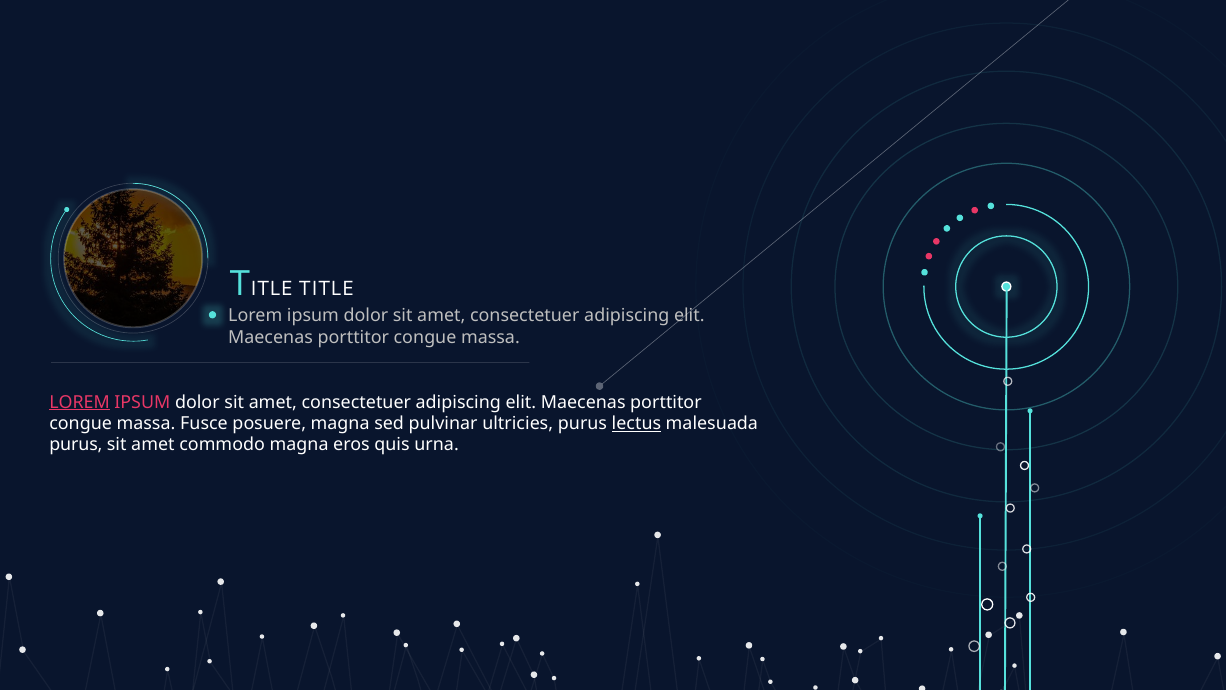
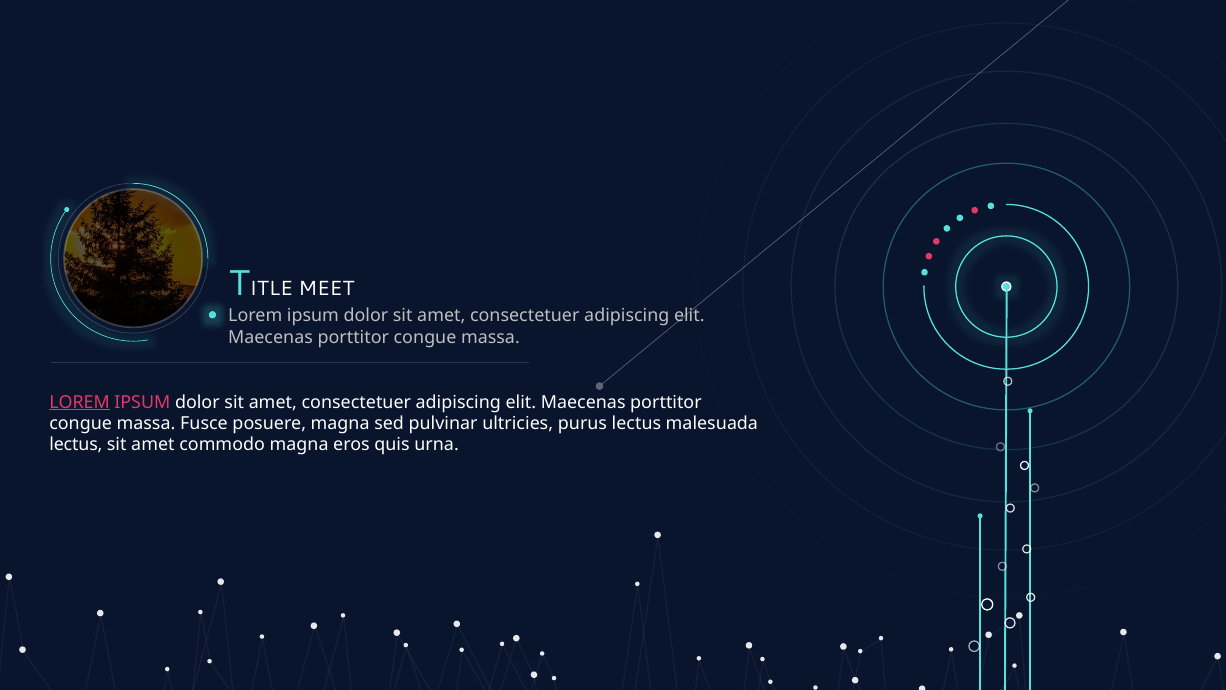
TITLE: TITLE -> MEET (326, 289)
lectus underline: present -> none (636, 423)
purus: purus -> lectus (76, 445)
